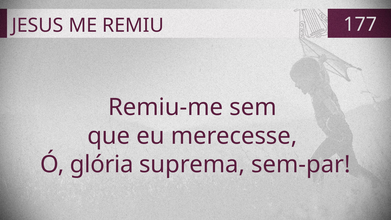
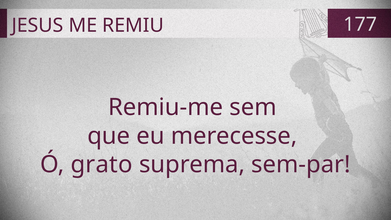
glória: glória -> grato (102, 165)
